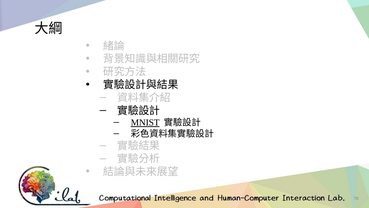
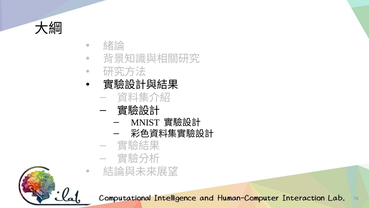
MNIST underline: present -> none (145, 122)
